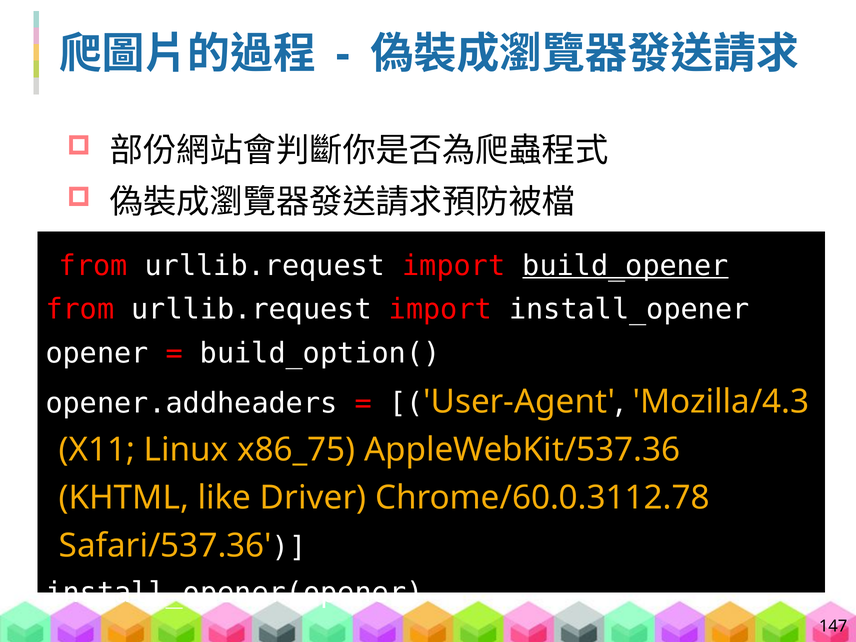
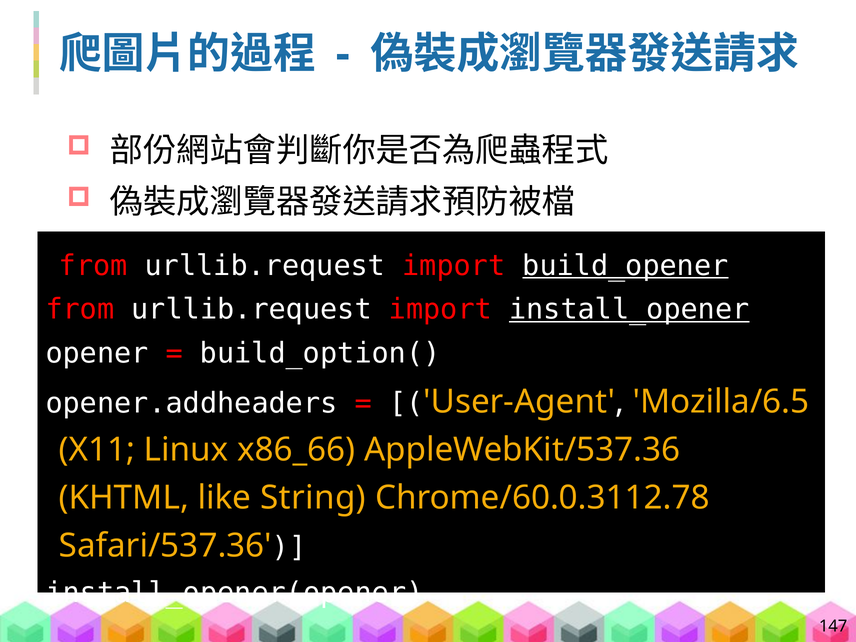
install_opener underline: none -> present (629, 310)
Mozilla/4.3: Mozilla/4.3 -> Mozilla/6.5 (721, 402)
x86_75: x86_75 -> x86_66 (296, 450)
Driver: Driver -> String (313, 498)
